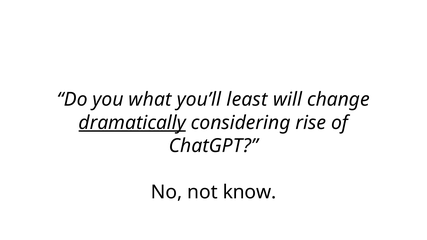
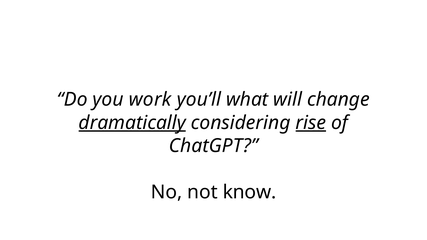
what: what -> work (150, 100)
least: least -> what (247, 100)
rise underline: none -> present (311, 123)
